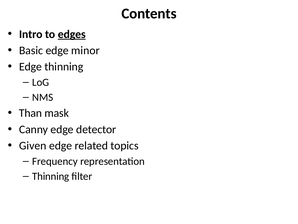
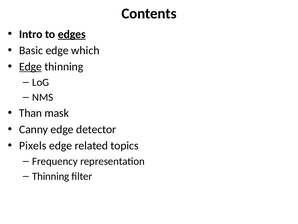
minor: minor -> which (85, 50)
Edge underline: none -> present (30, 67)
Given: Given -> Pixels (33, 145)
